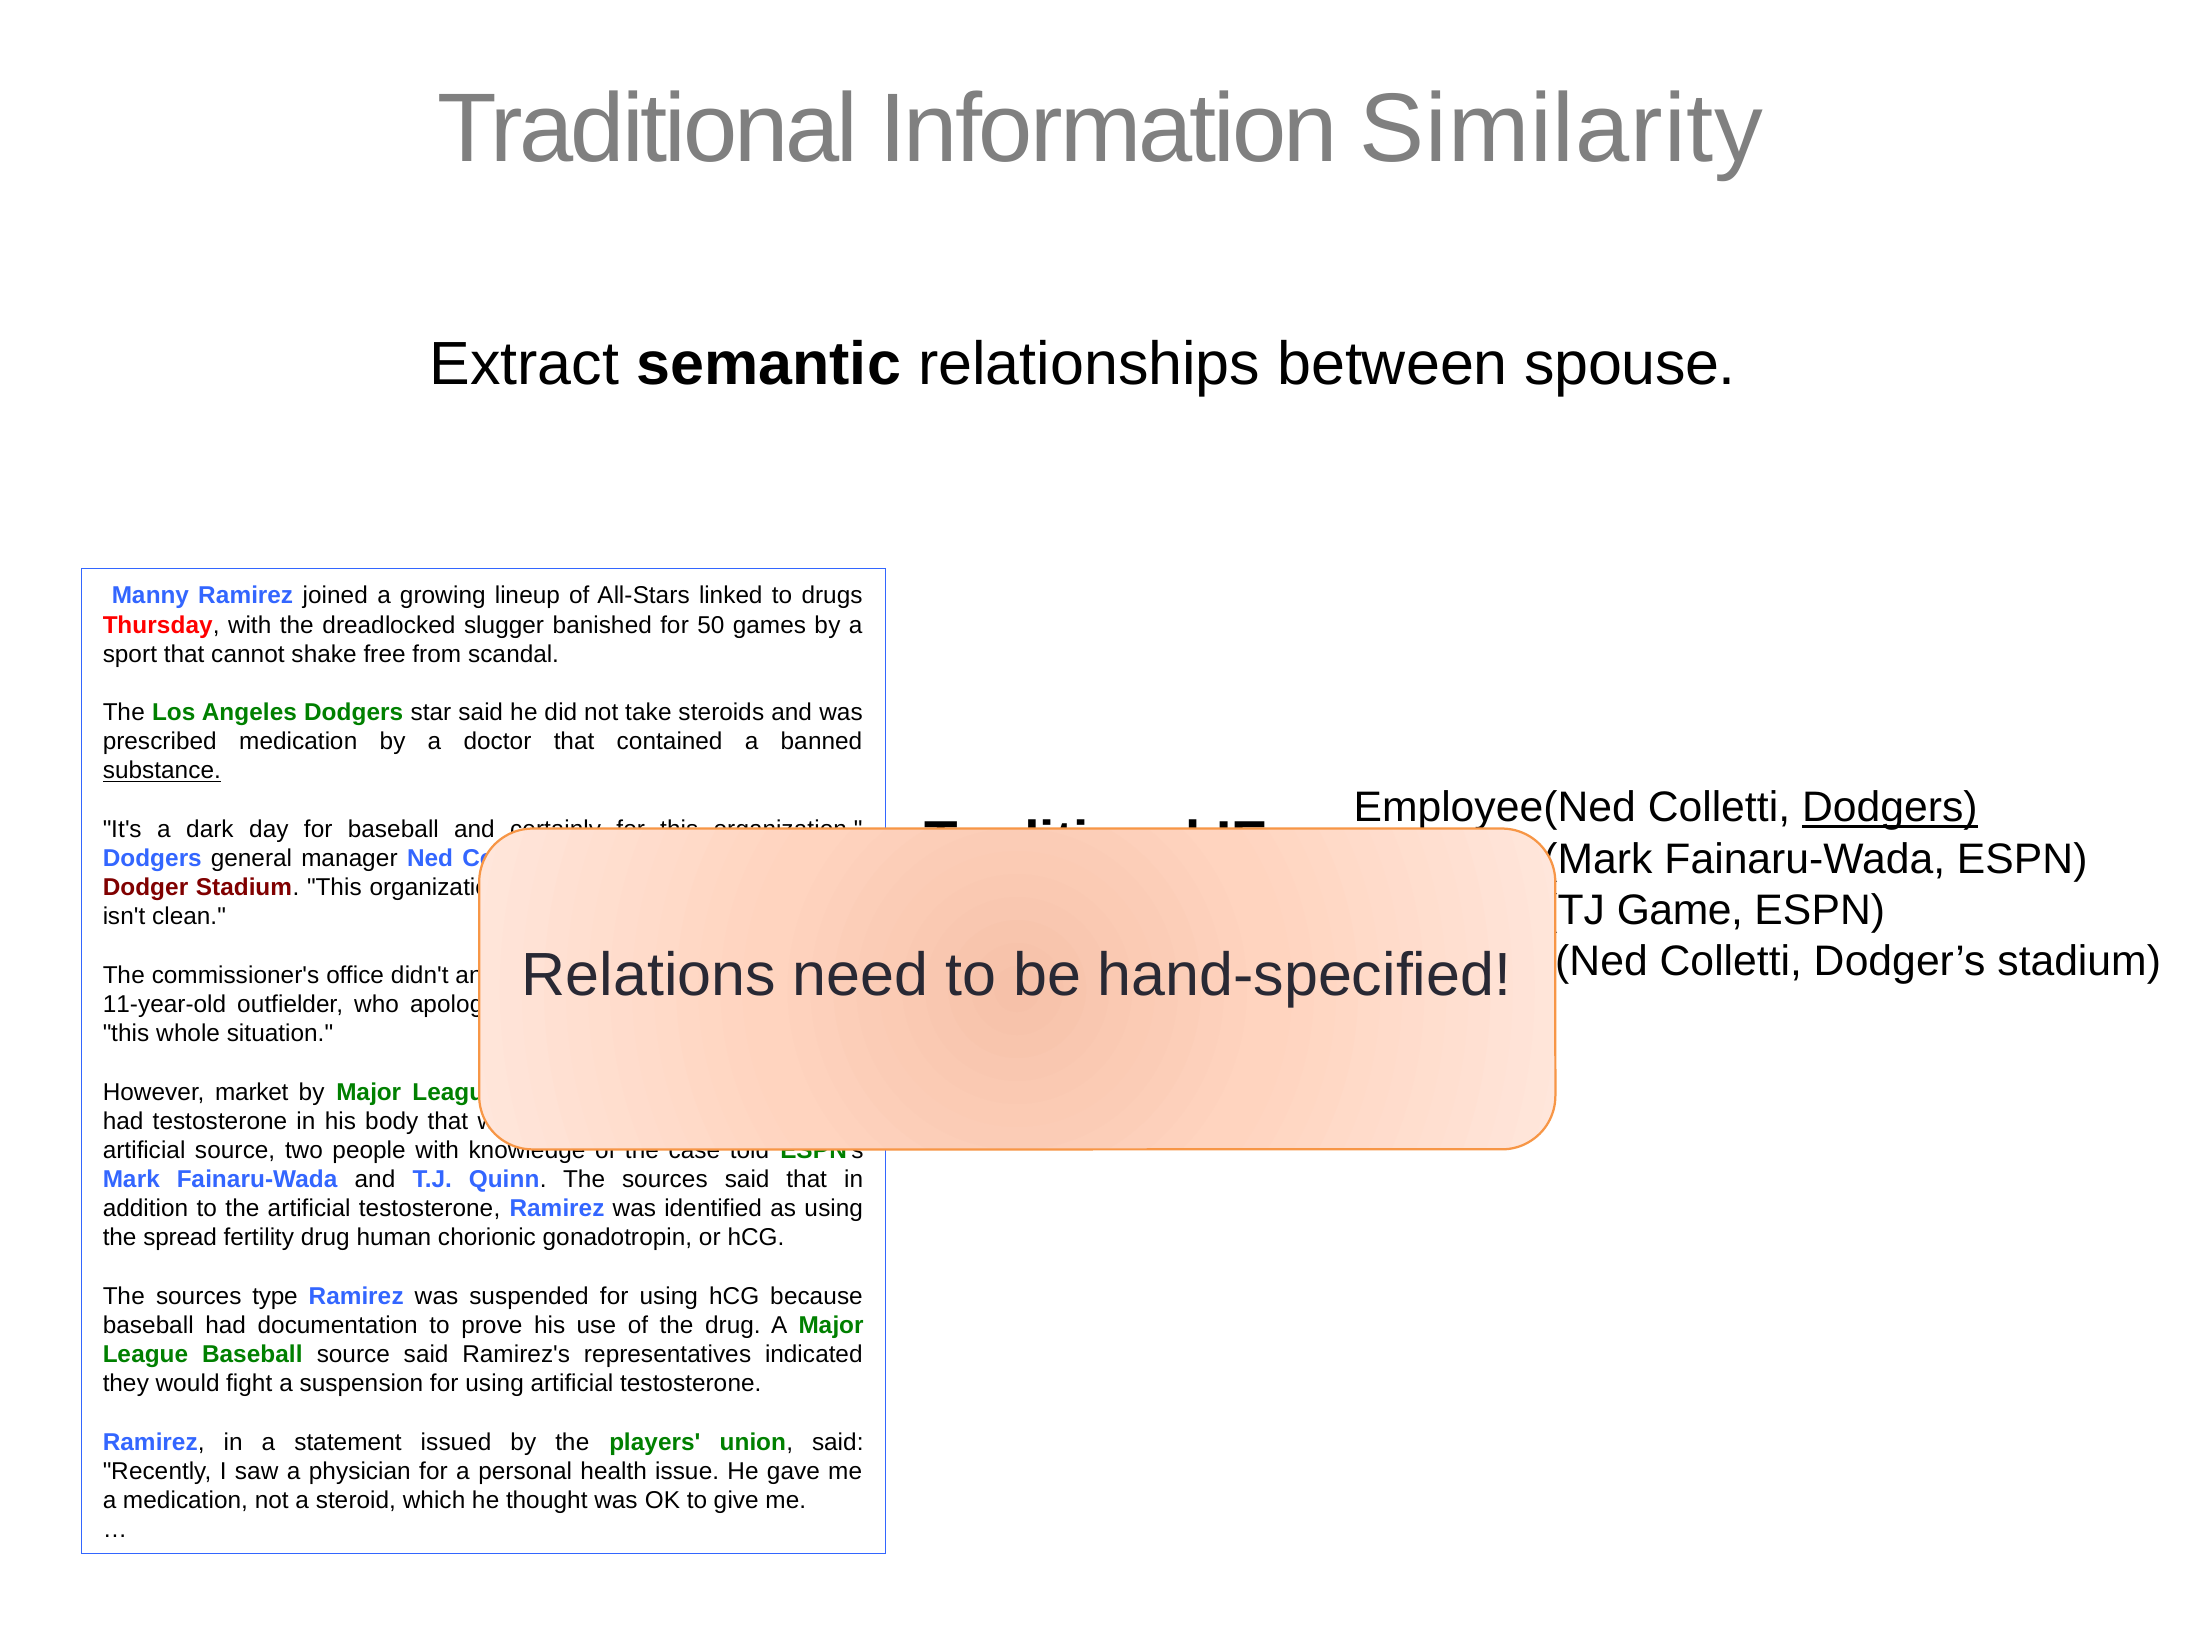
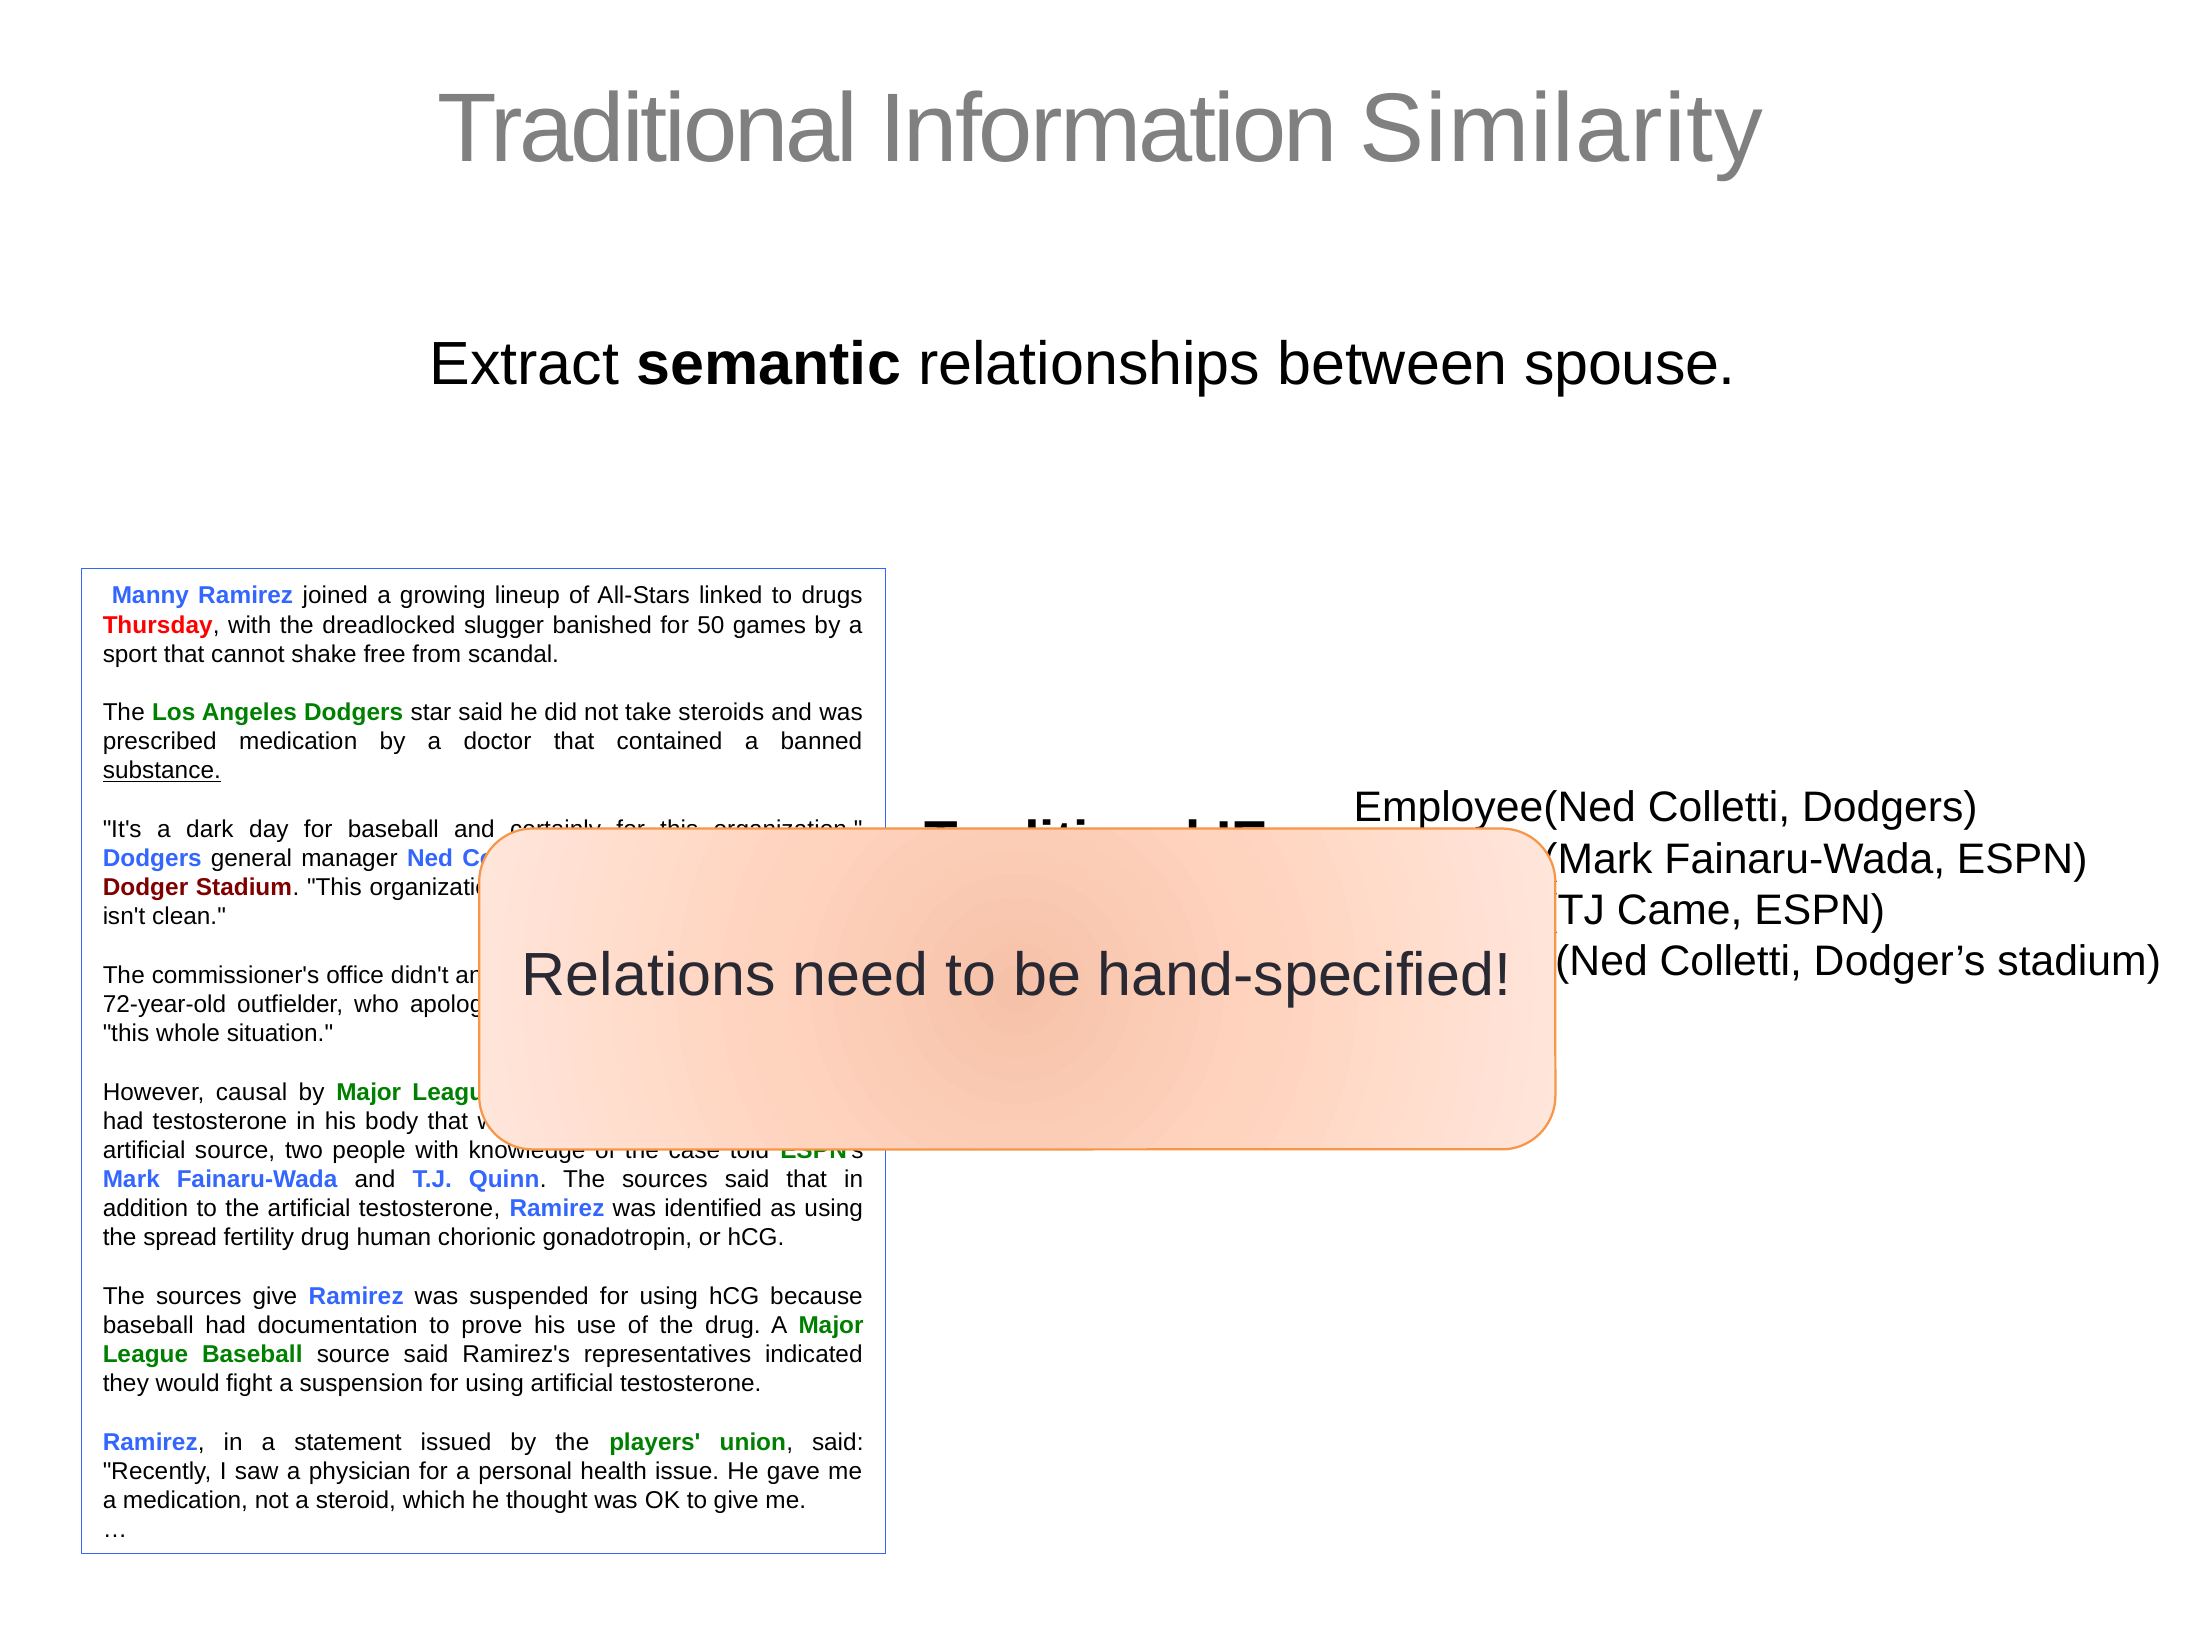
Dodgers underline: present -> none (1890, 808)
Game: Game -> Came (1680, 910)
11-year-old: 11-year-old -> 72-year-old (165, 1004)
market: market -> causal (252, 1092)
sources type: type -> give (275, 1296)
